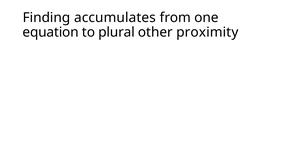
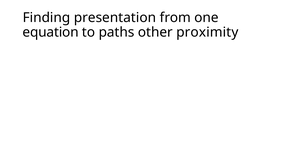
accumulates: accumulates -> presentation (115, 18)
plural: plural -> paths (116, 32)
